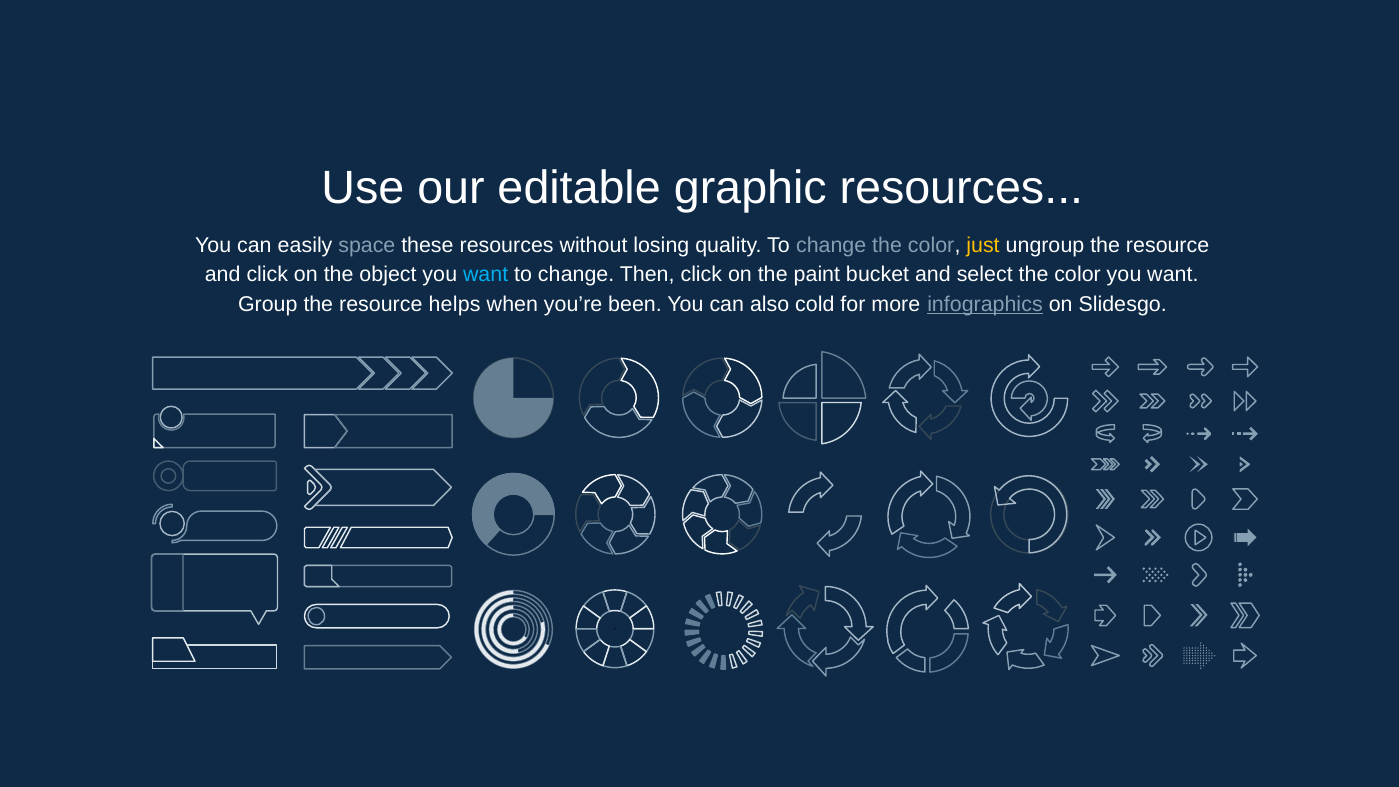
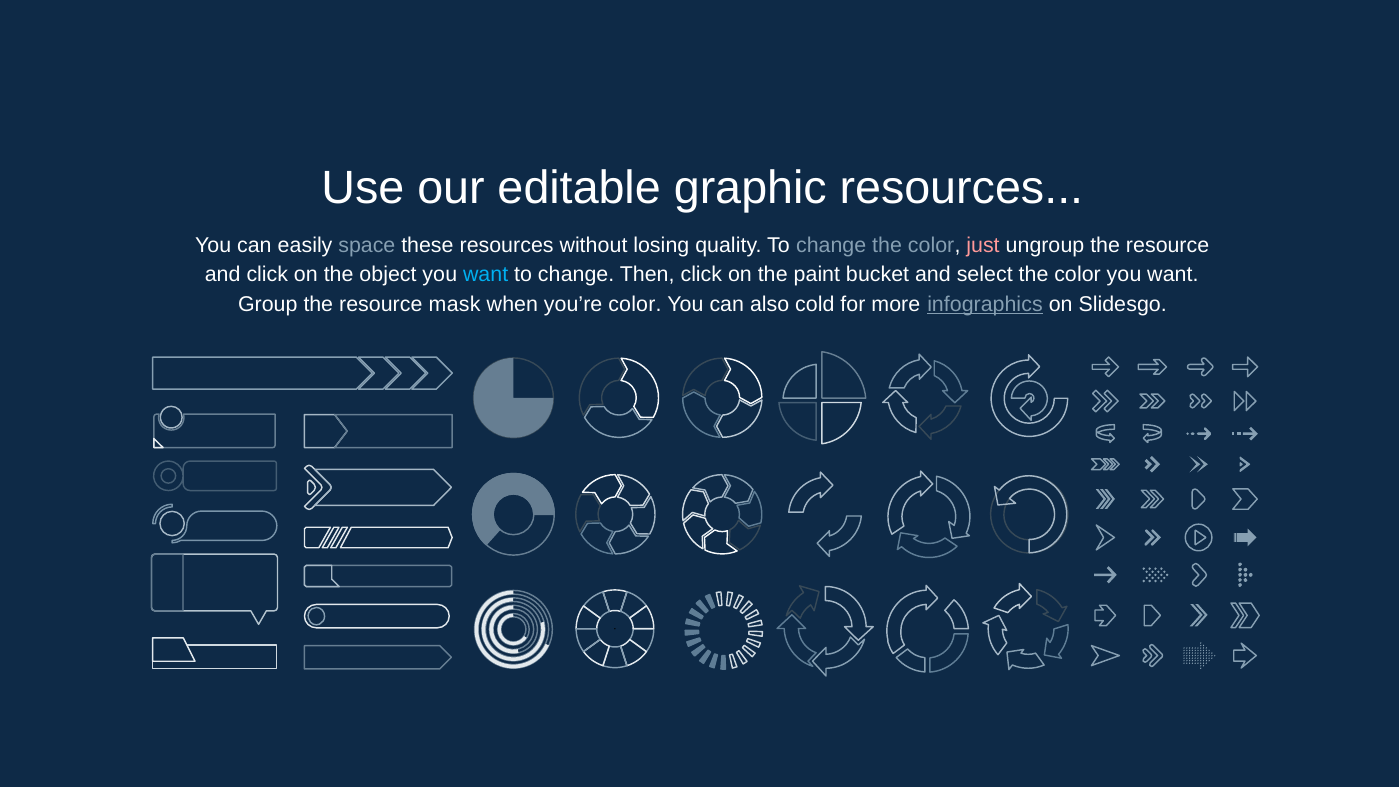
just colour: yellow -> pink (983, 245)
helps: helps -> mask (455, 304)
you’re been: been -> color (635, 304)
